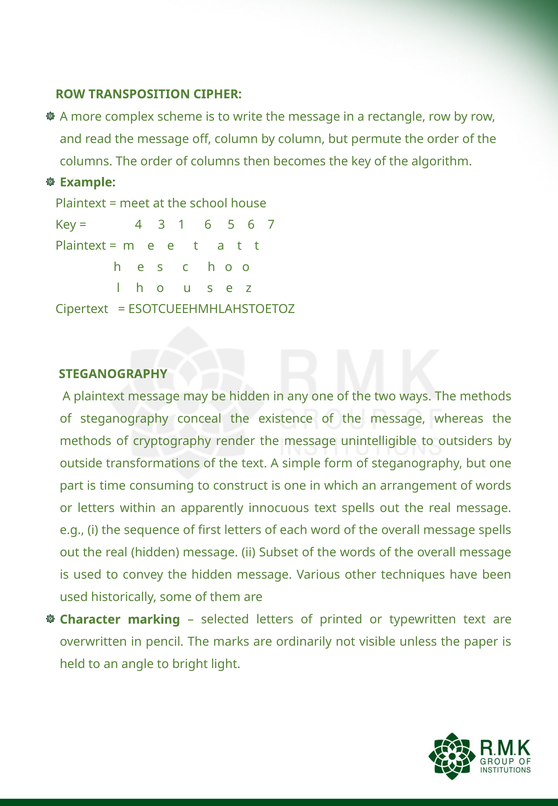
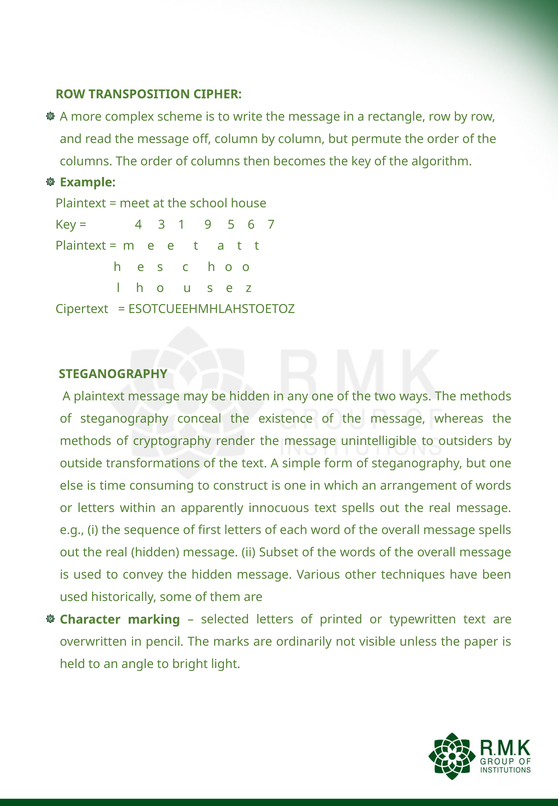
1 6: 6 -> 9 (208, 225)
part: part -> else (71, 486)
